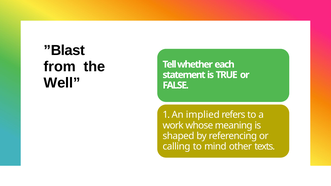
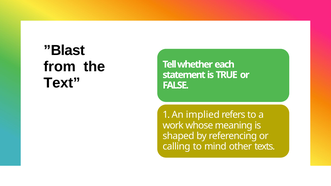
Well: Well -> Text (62, 83)
